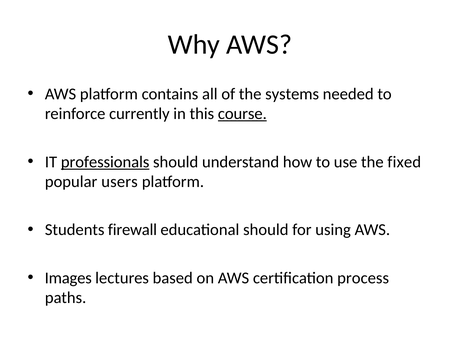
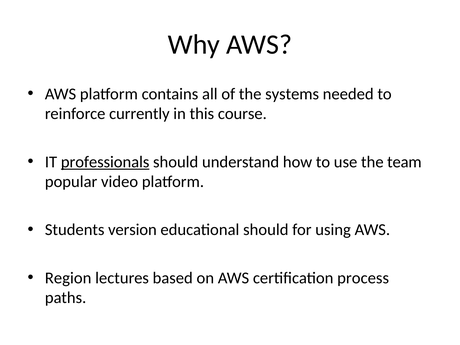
course underline: present -> none (242, 114)
fixed: fixed -> team (404, 162)
users: users -> video (120, 182)
firewall: firewall -> version (132, 230)
Images: Images -> Region (68, 278)
